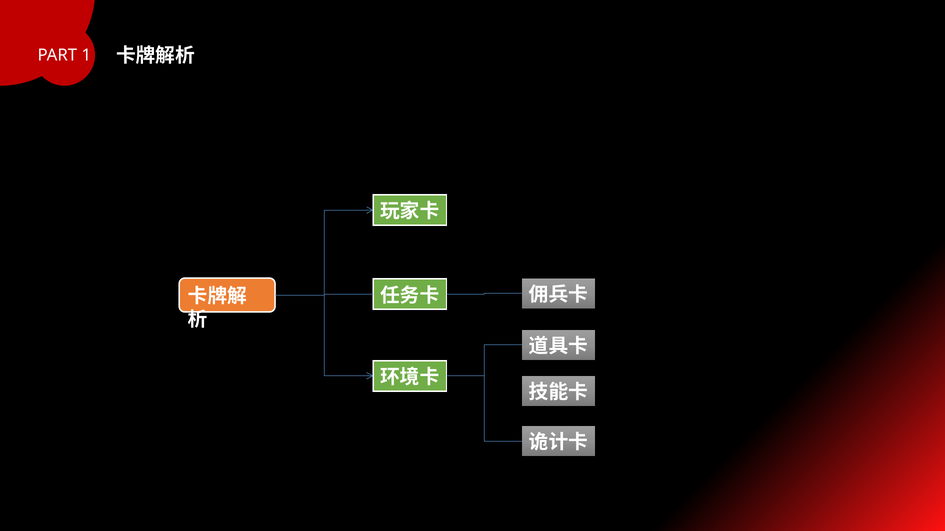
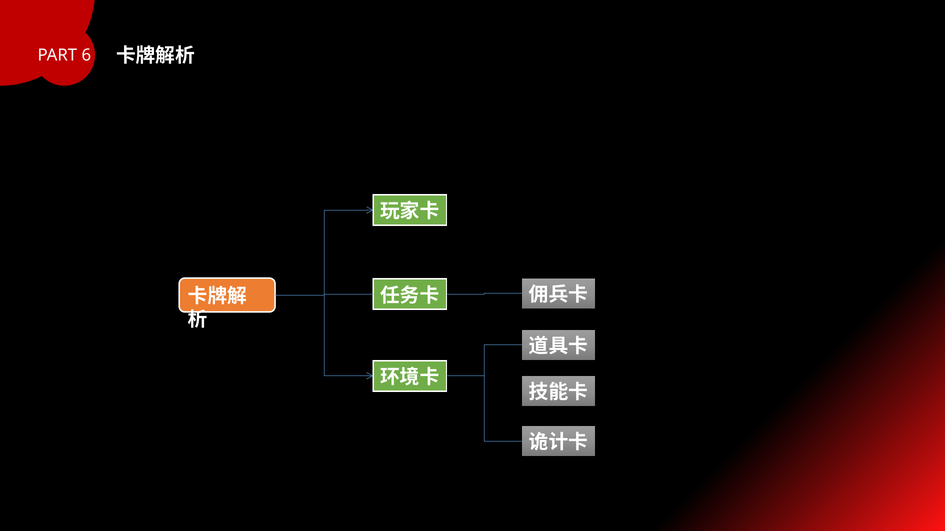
1: 1 -> 6 (86, 55)
